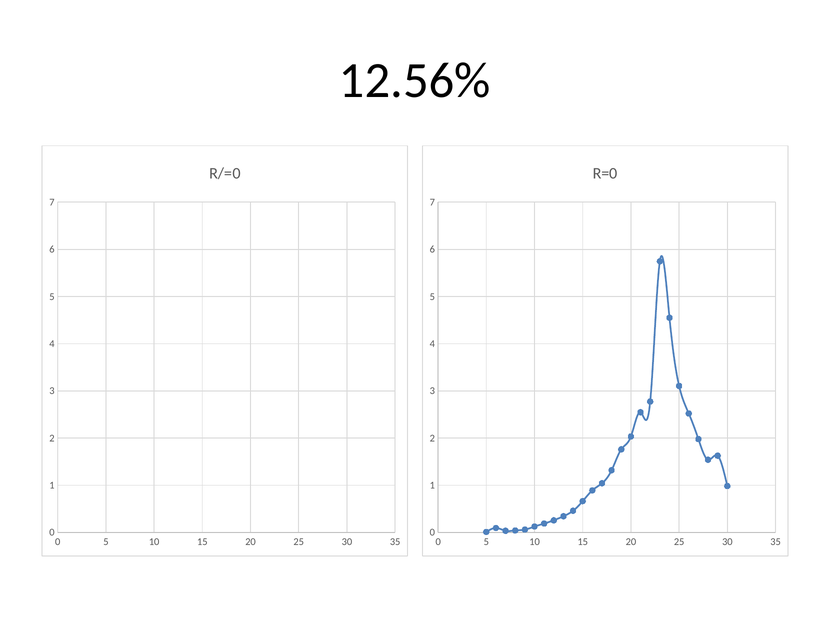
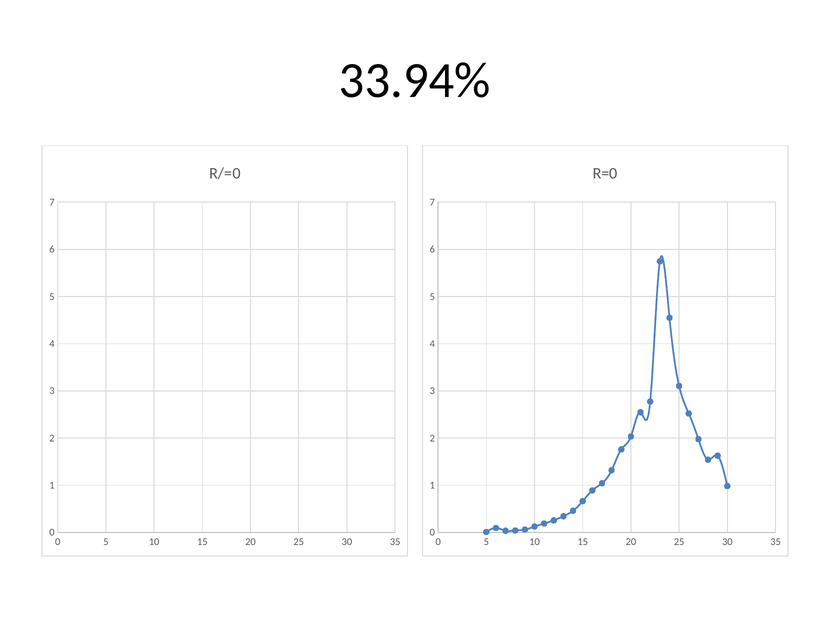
12.56%: 12.56% -> 33.94% (415, 80)
